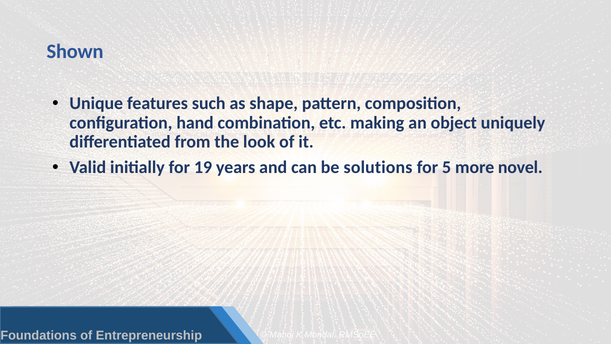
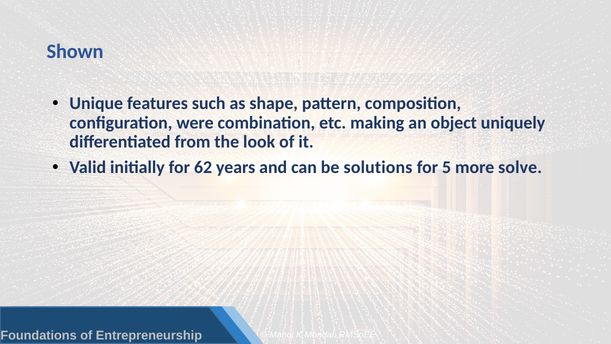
hand: hand -> were (195, 123)
19: 19 -> 62 (203, 167)
novel: novel -> solve (520, 167)
